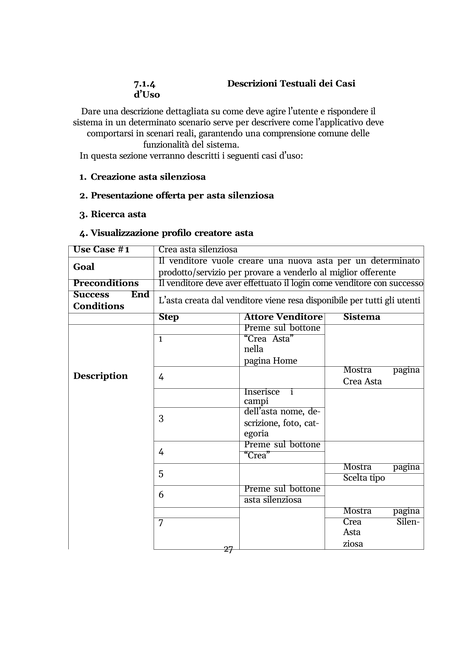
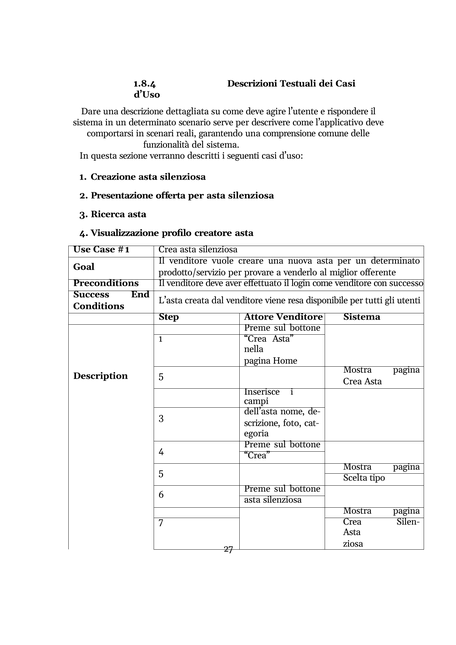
7.1.4: 7.1.4 -> 1.8.4 (145, 84)
Description 4: 4 -> 5 (161, 376)
